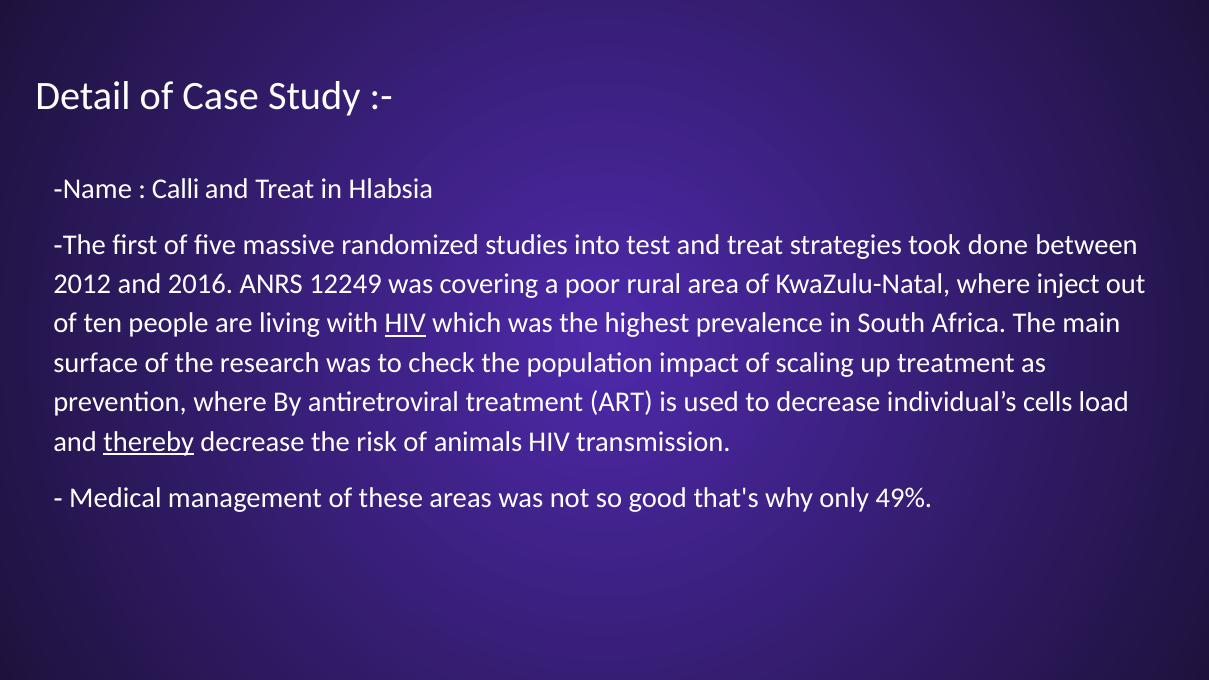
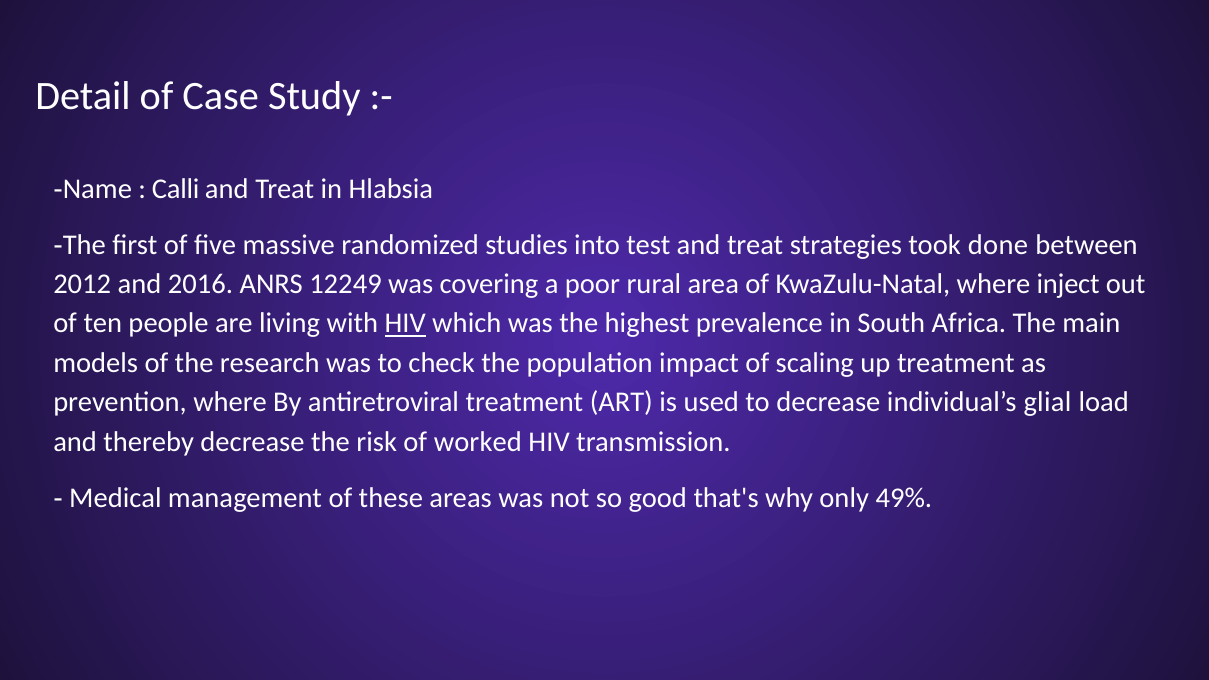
surface: surface -> models (96, 363)
cells: cells -> glial (1047, 402)
thereby underline: present -> none (149, 442)
animals: animals -> worked (478, 442)
